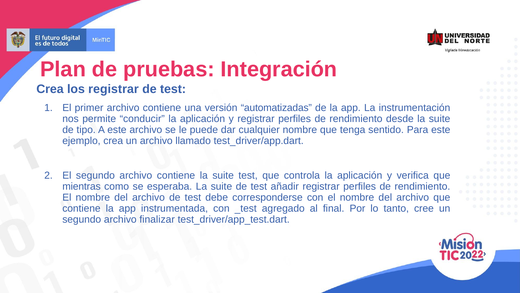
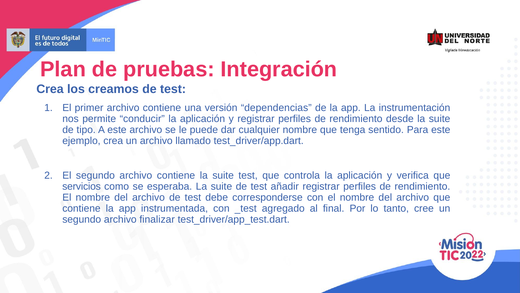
los registrar: registrar -> creamos (114, 89)
automatizadas: automatizadas -> dependencias (276, 108)
mientras: mientras -> servicios (82, 186)
